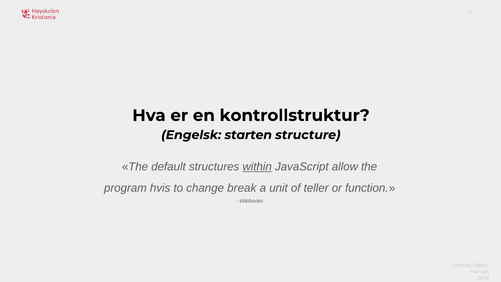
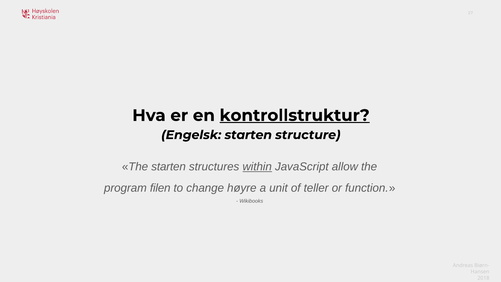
kontrollstruktur underline: none -> present (295, 115)
The default: default -> starten (169, 167)
hvis: hvis -> filen (160, 188)
break: break -> høyre (242, 188)
